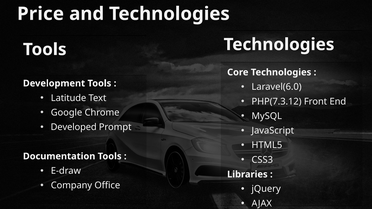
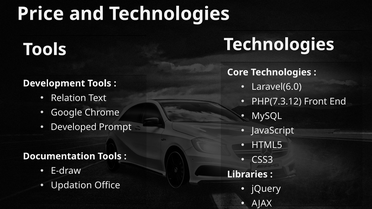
Latitude: Latitude -> Relation (69, 98)
Company: Company -> Updation (71, 186)
